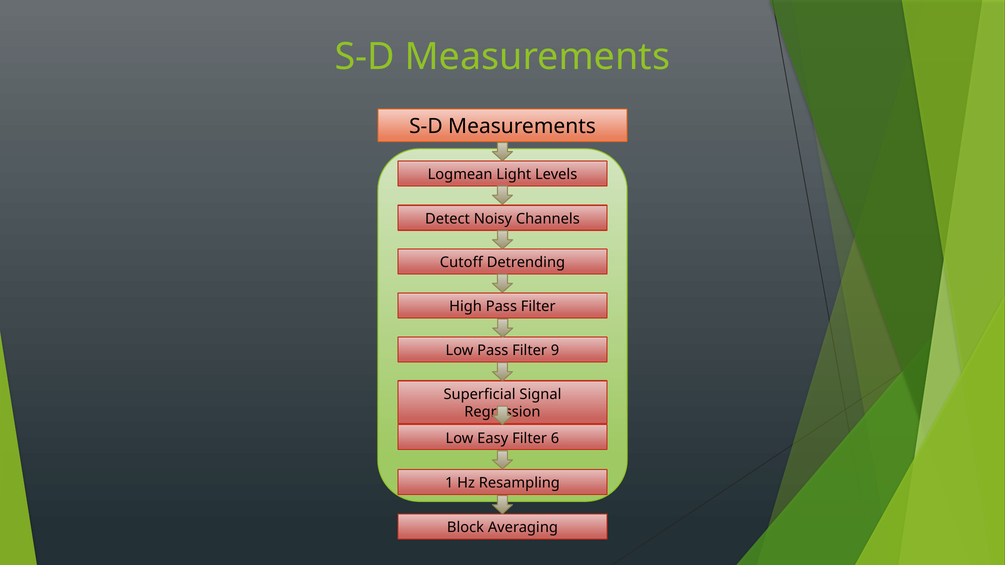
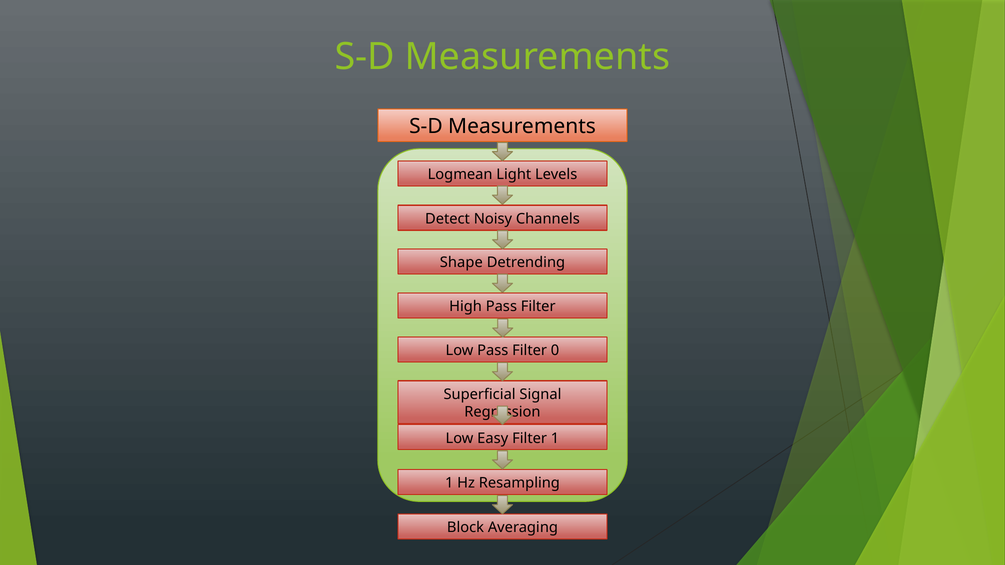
Cutoff: Cutoff -> Shape (461, 262)
9: 9 -> 0 (555, 351)
Filter 6: 6 -> 1 (555, 438)
